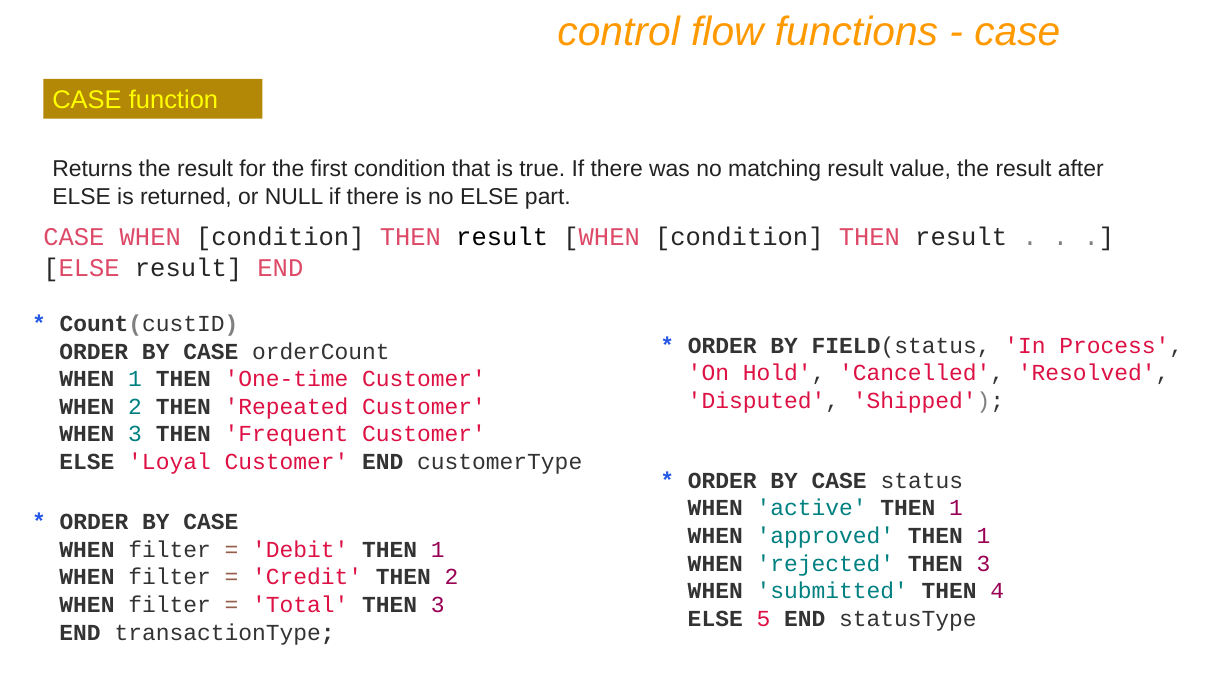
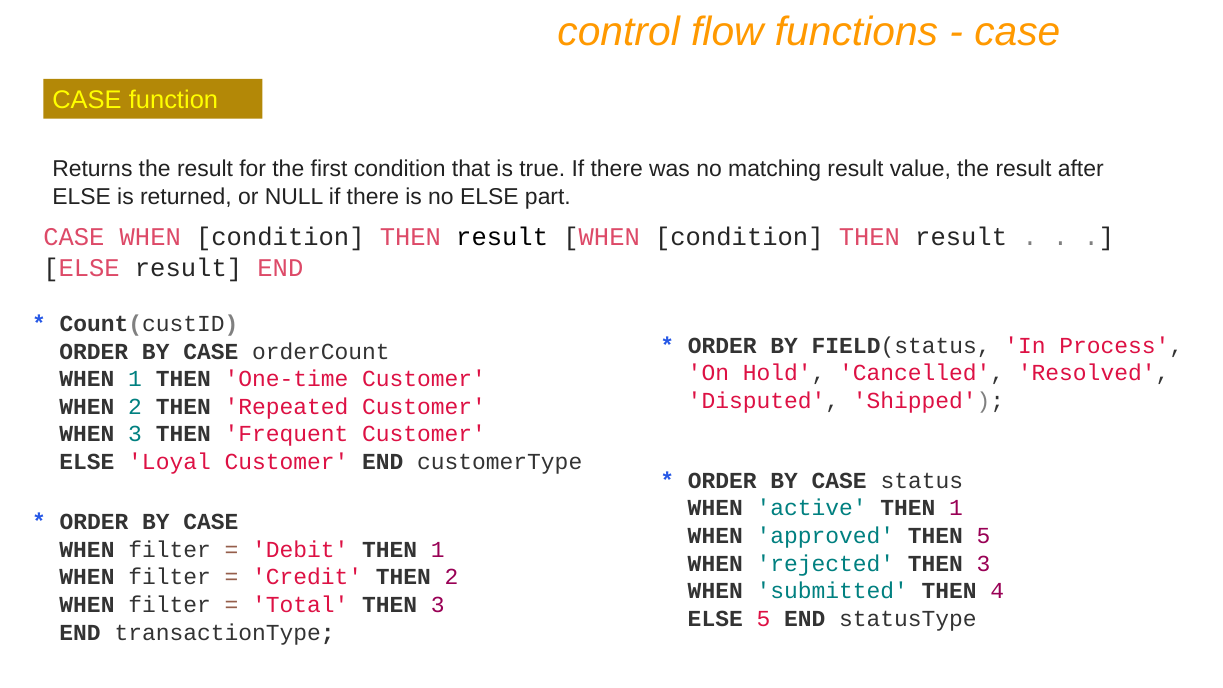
approved THEN 1: 1 -> 5 (984, 536)
